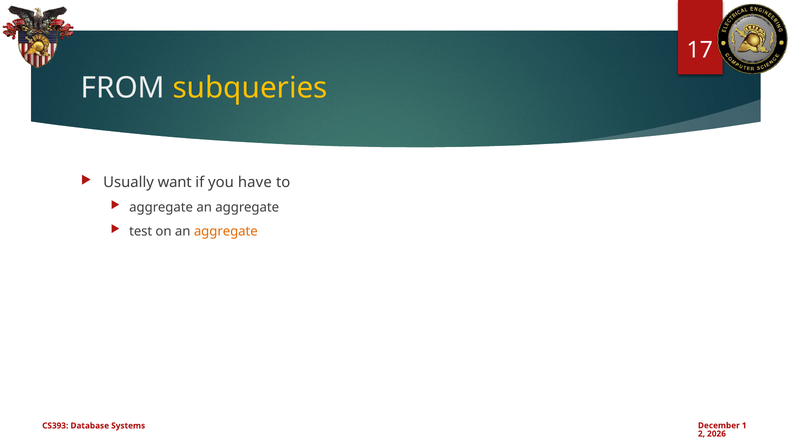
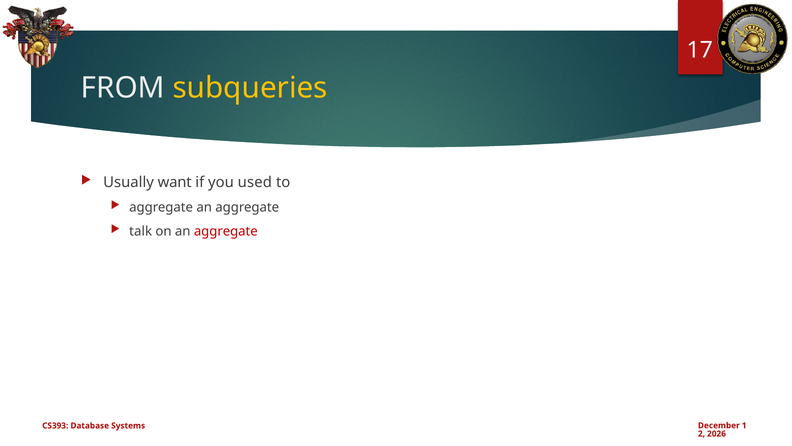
have: have -> used (255, 182)
test: test -> talk (141, 231)
aggregate colour: orange -> red (226, 231)
